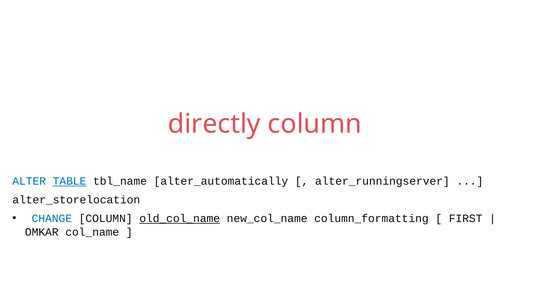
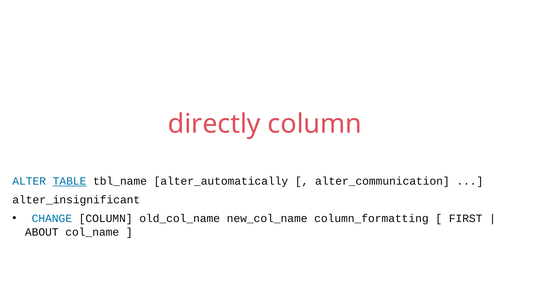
alter_runningserver: alter_runningserver -> alter_communication (382, 181)
alter_storelocation: alter_storelocation -> alter_insignificant (76, 200)
old_col_name underline: present -> none (180, 219)
OMKAR: OMKAR -> ABOUT (42, 232)
